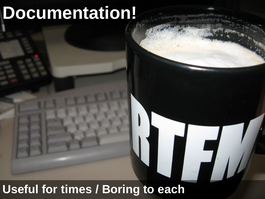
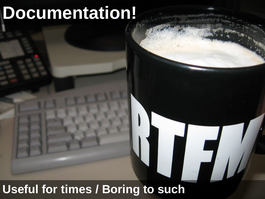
each: each -> such (171, 189)
